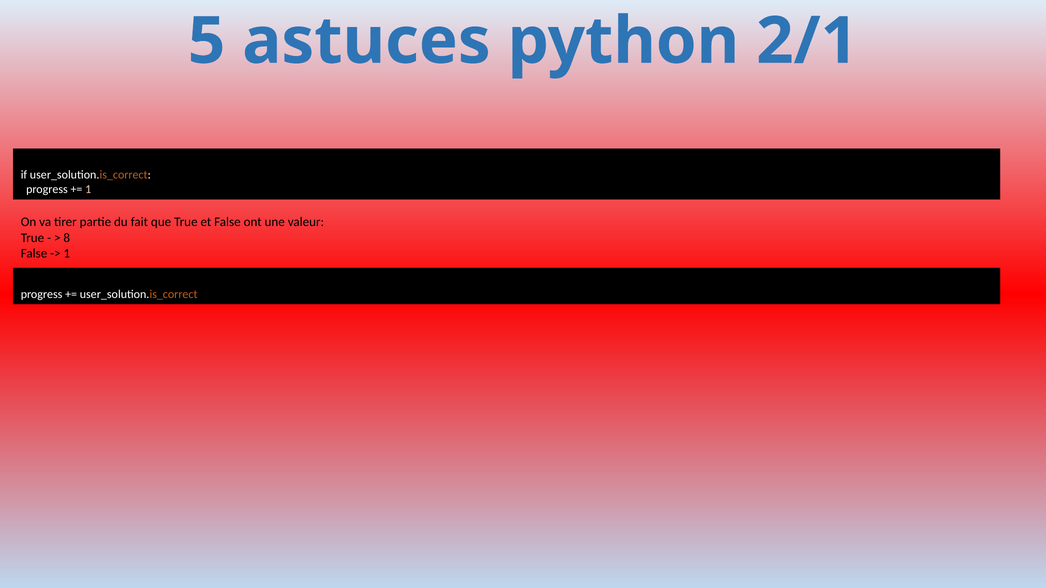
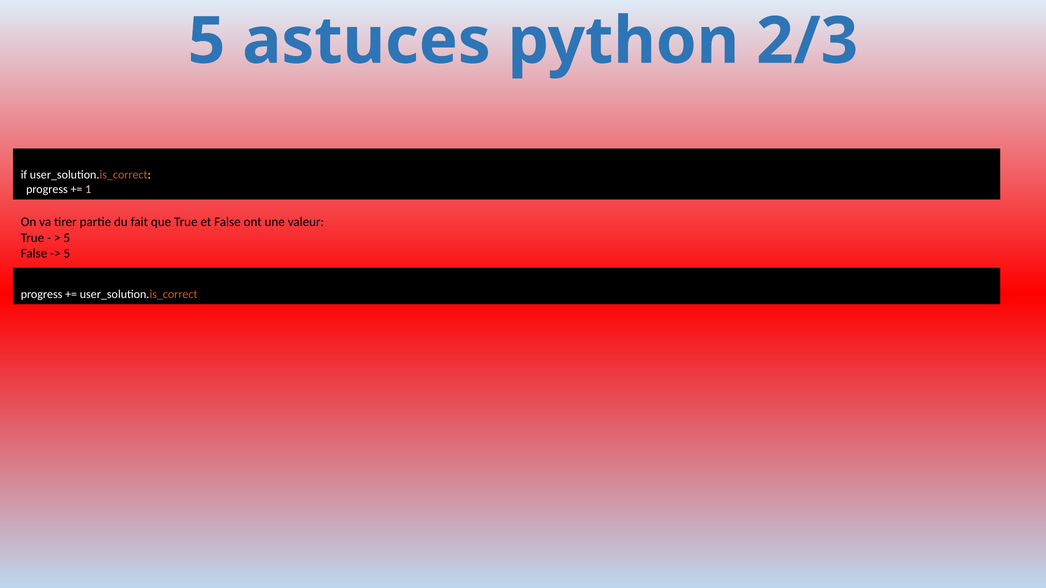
2/1: 2/1 -> 2/3 (807, 41)
8: 8 -> 5 (67, 238)
1: 1 -> 5 (67, 254)
